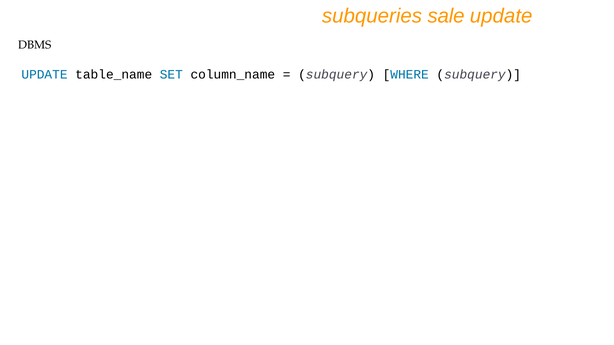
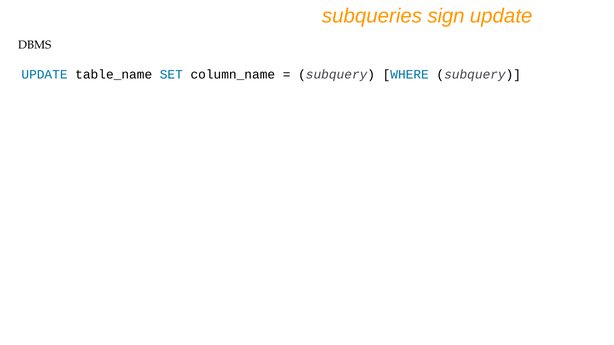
sale: sale -> sign (446, 16)
